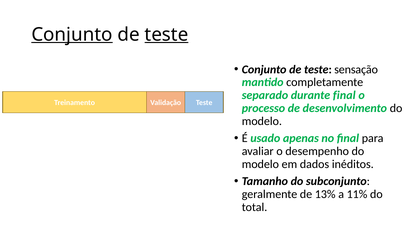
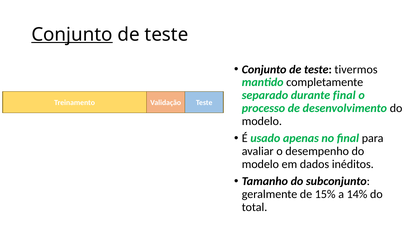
teste underline: present -> none (166, 35)
sensação: sensação -> tivermos (356, 69)
13%: 13% -> 15% (325, 194)
11%: 11% -> 14% (357, 194)
